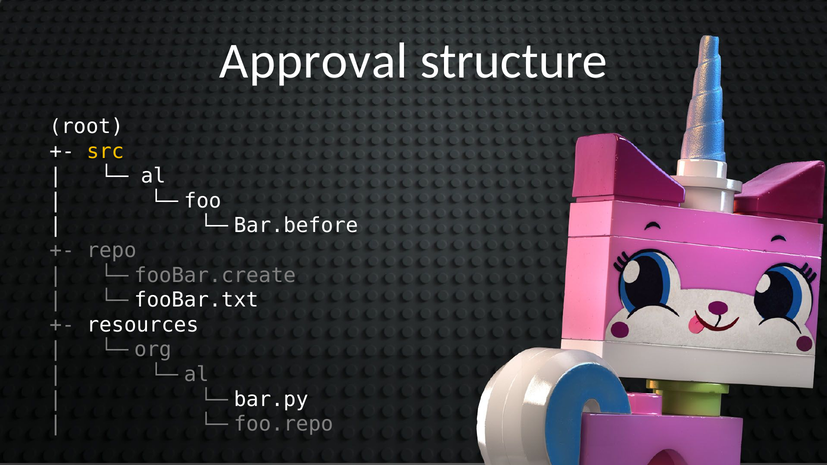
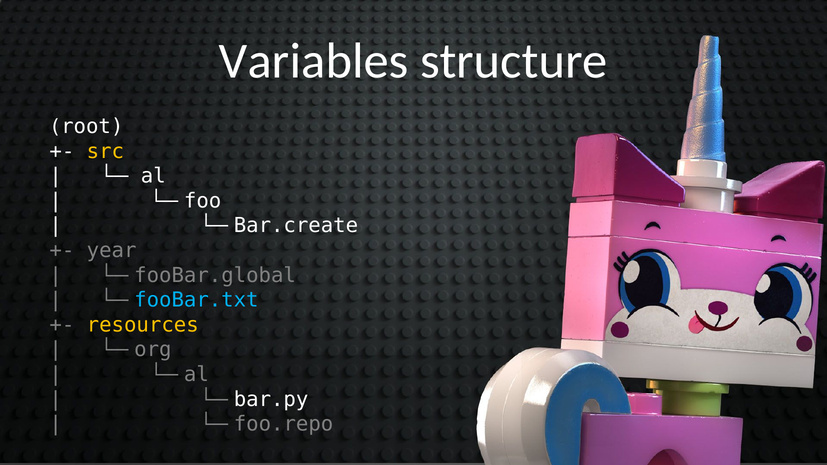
Approval: Approval -> Variables (314, 61)
Bar.before: Bar.before -> Bar.create (296, 226)
repo: repo -> year (112, 251)
fooBar.create: fooBar.create -> fooBar.global (215, 275)
fooBar.txt colour: white -> light blue (196, 300)
resources colour: white -> yellow (143, 325)
